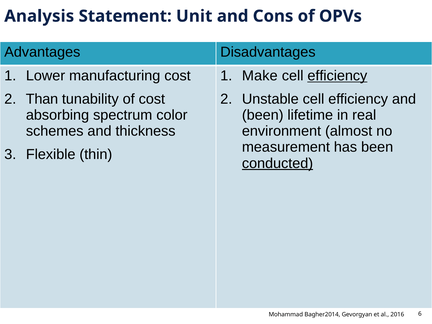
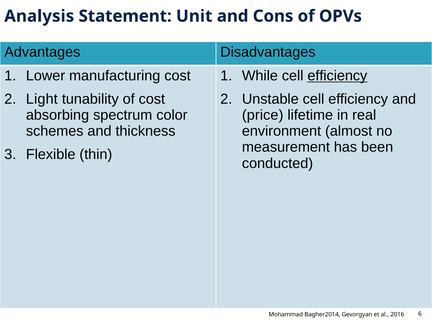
Make: Make -> While (260, 76)
Than: Than -> Light (42, 99)
been: been -> price (263, 115)
conducted underline: present -> none (278, 163)
